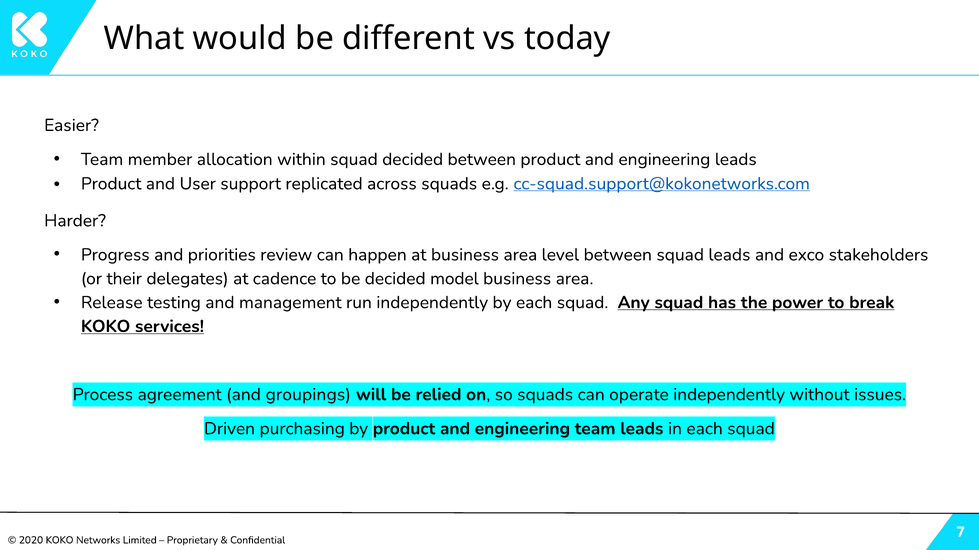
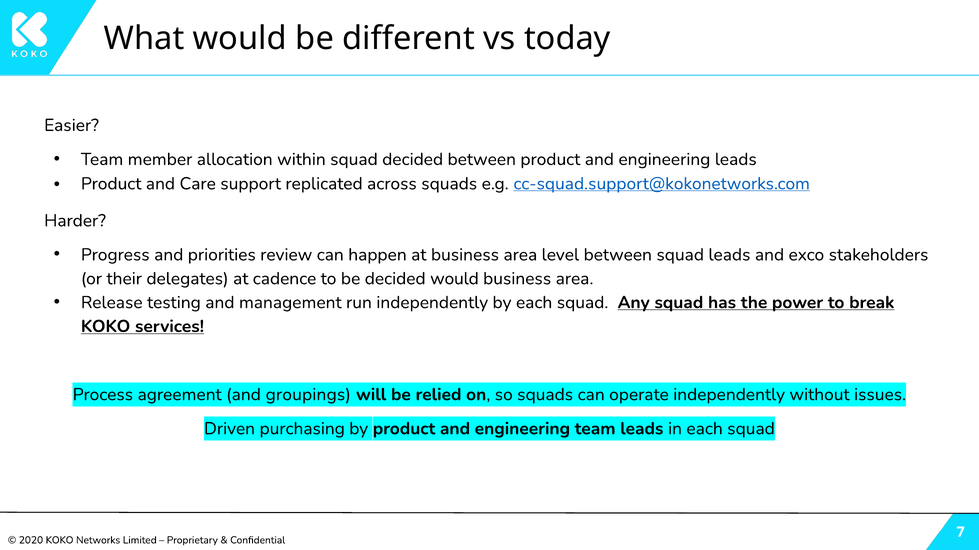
User: User -> Care (198, 184)
decided model: model -> would (454, 279)
